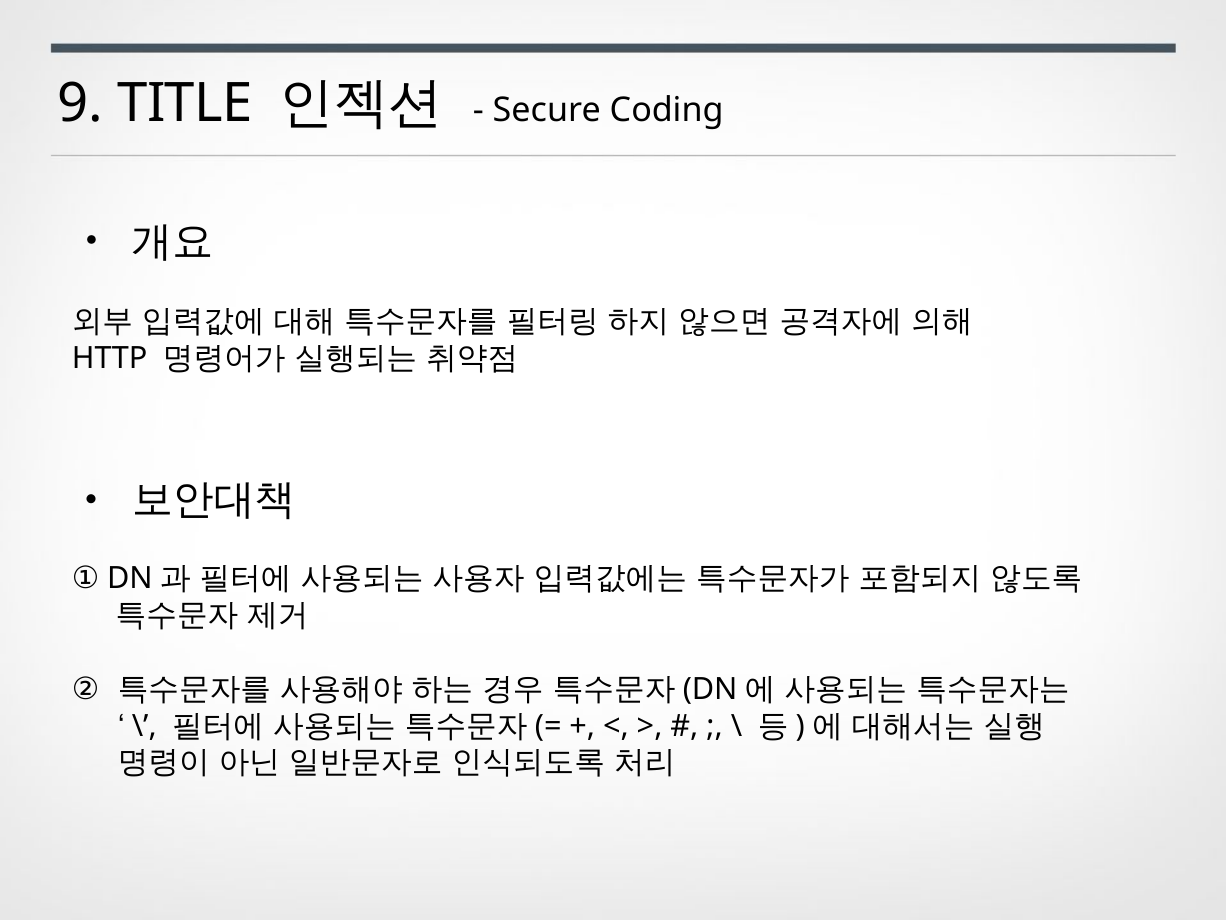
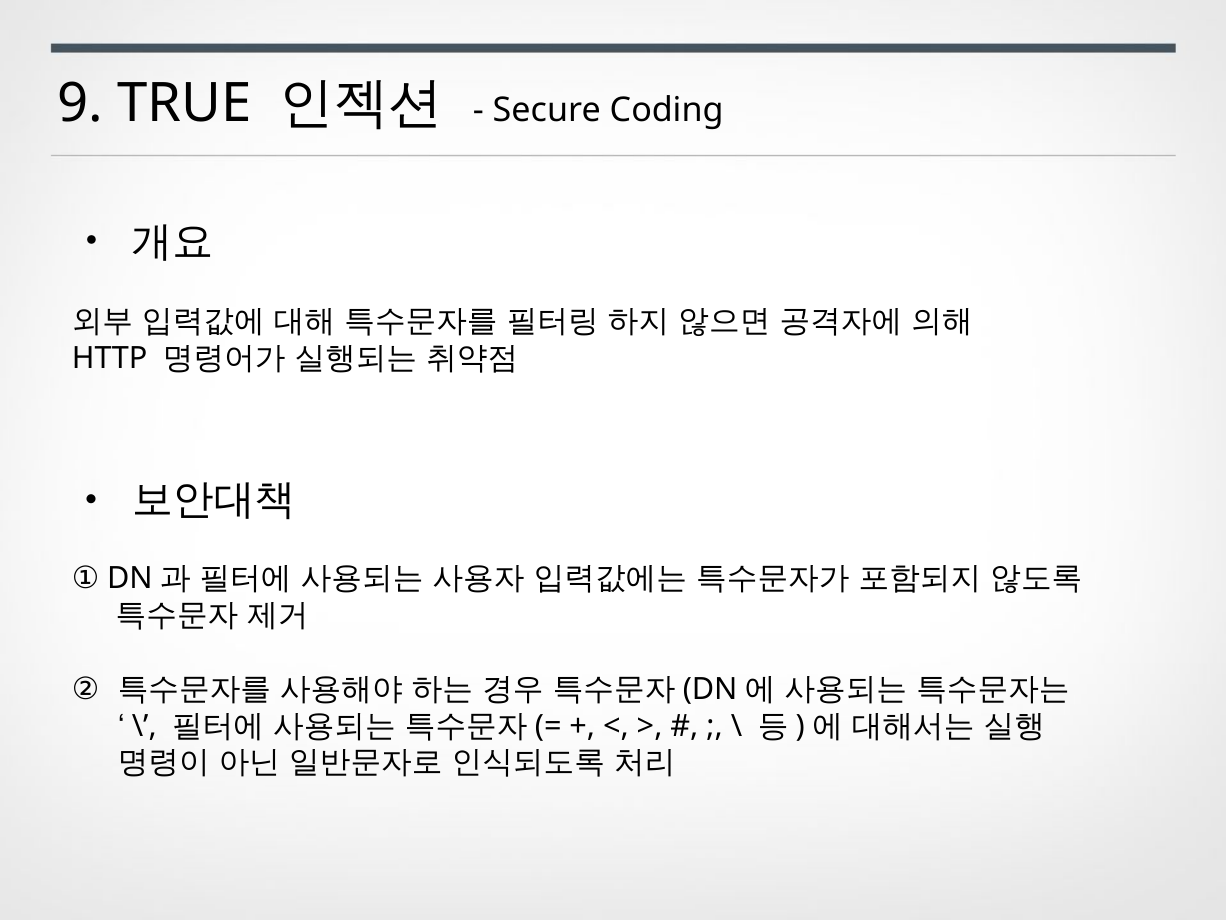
TITLE: TITLE -> TRUE (185, 103)
